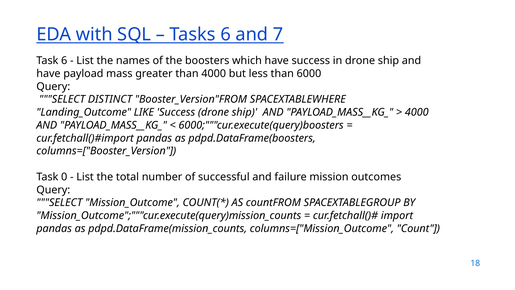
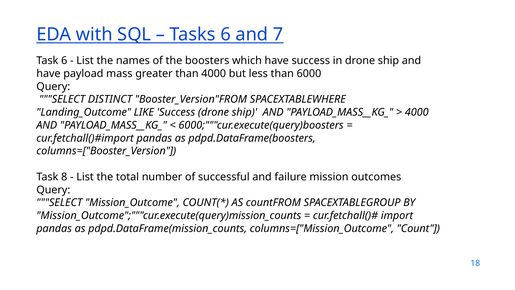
0: 0 -> 8 (64, 177)
